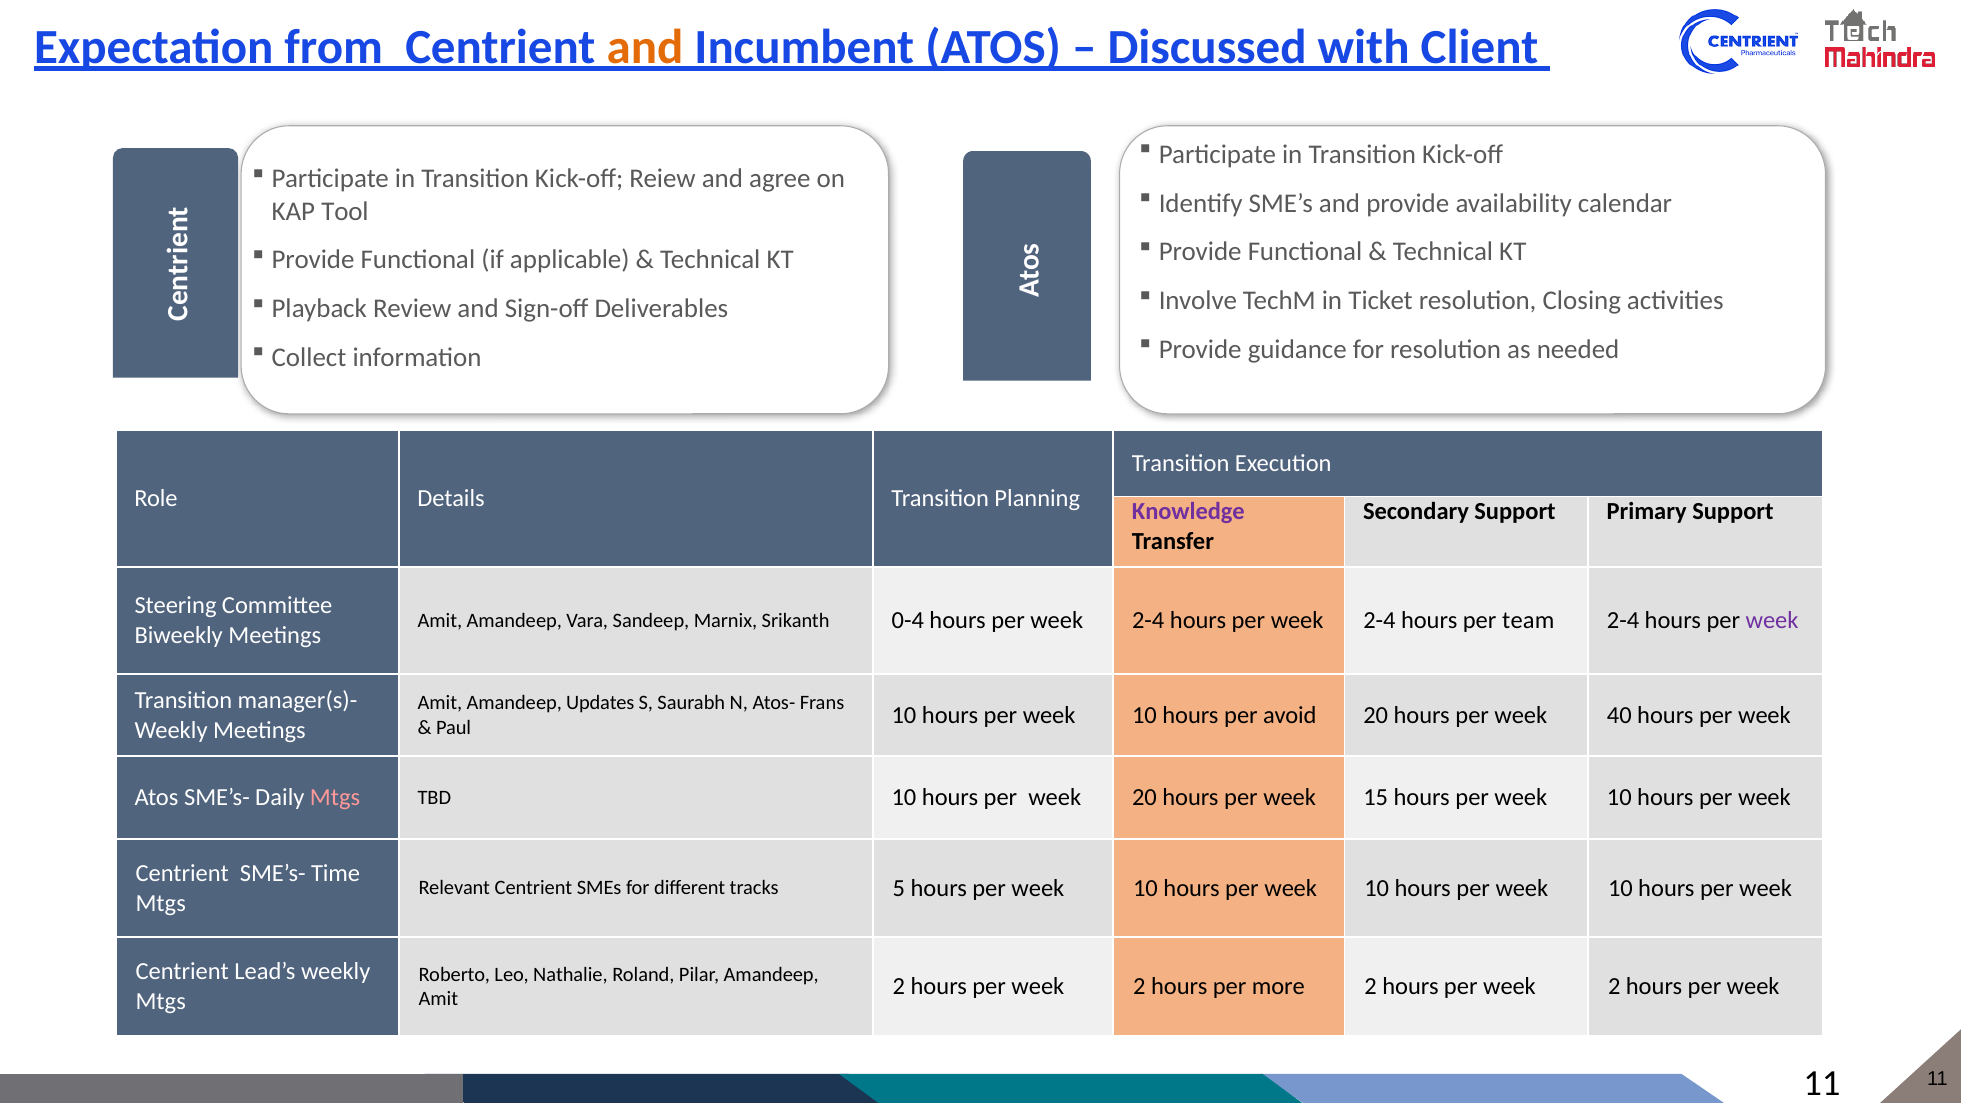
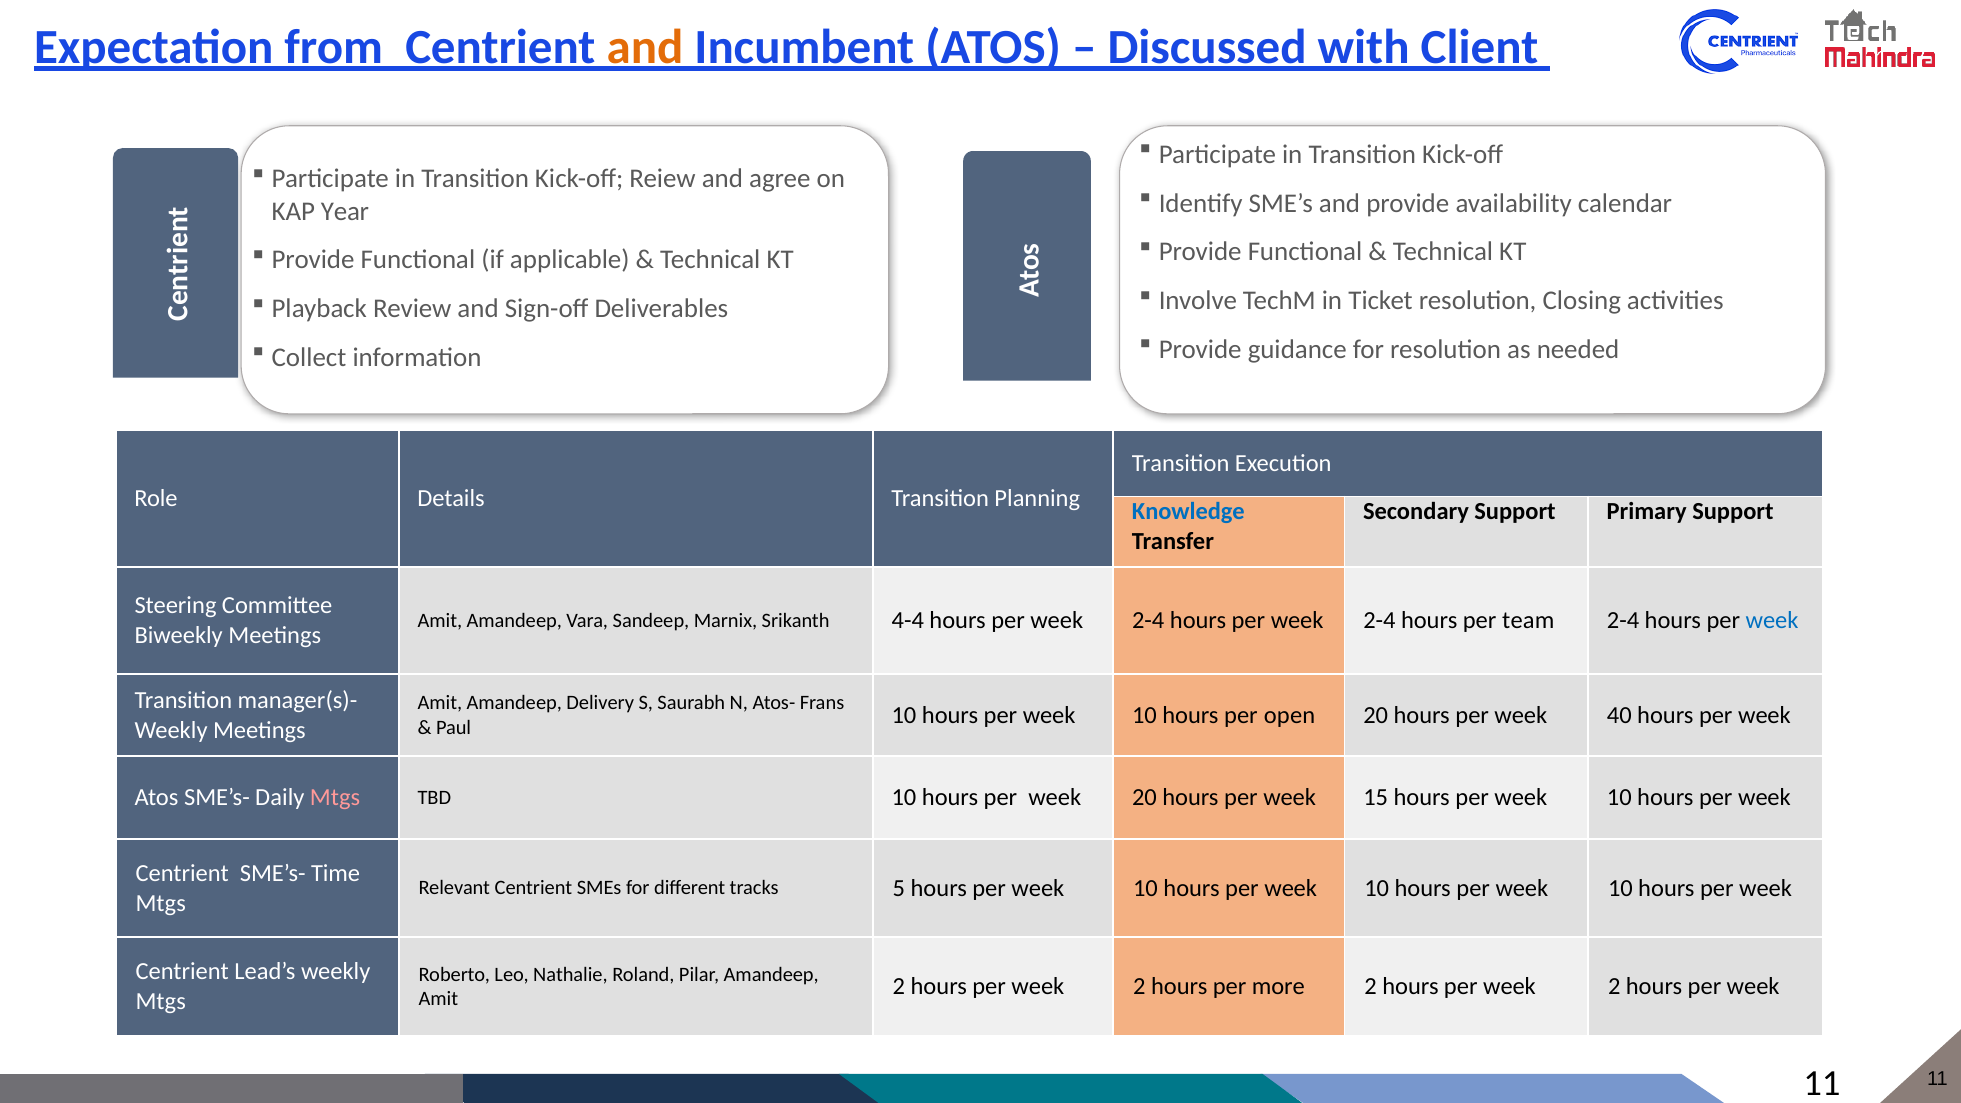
Tool: Tool -> Year (345, 211)
Knowledge colour: purple -> blue (1188, 512)
0-4: 0-4 -> 4-4 (908, 621)
week colour: purple -> blue (1772, 621)
Updates: Updates -> Delivery (600, 703)
avoid: avoid -> open (1290, 715)
